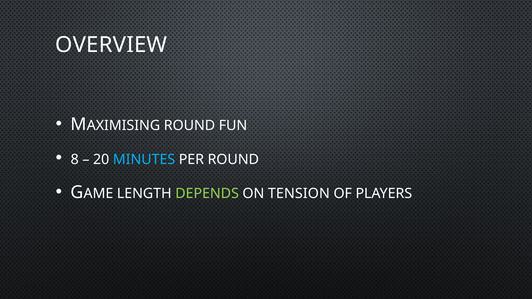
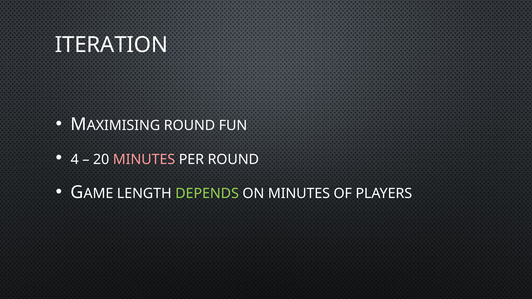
OVERVIEW: OVERVIEW -> ITERATION (111, 45)
8: 8 -> 4 (75, 160)
MINUTES colour: light blue -> pink (144, 160)
ON TENSION: TENSION -> MINUTES (299, 194)
